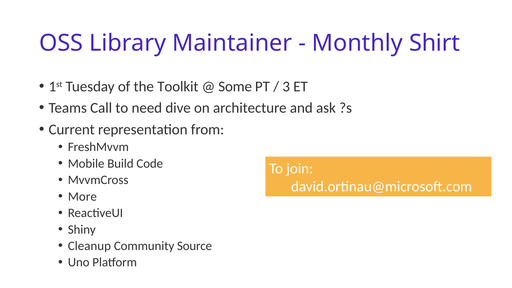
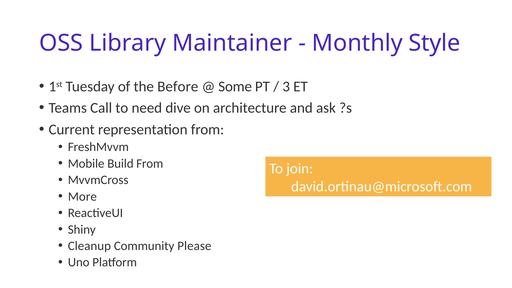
Shirt: Shirt -> Style (434, 43)
Toolkit: Toolkit -> Before (178, 87)
Build Code: Code -> From (150, 164)
Source: Source -> Please (194, 246)
